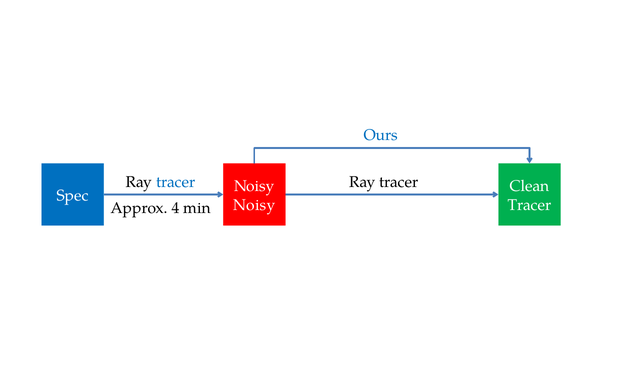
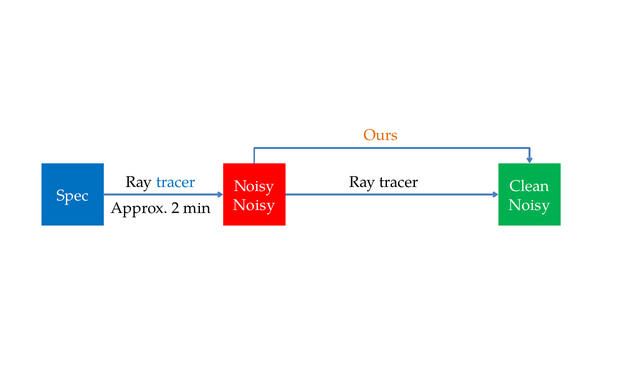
Ours colour: blue -> orange (381, 135)
Tracer: Tracer -> Noisy (529, 205)
4: 4 -> 2 (176, 208)
